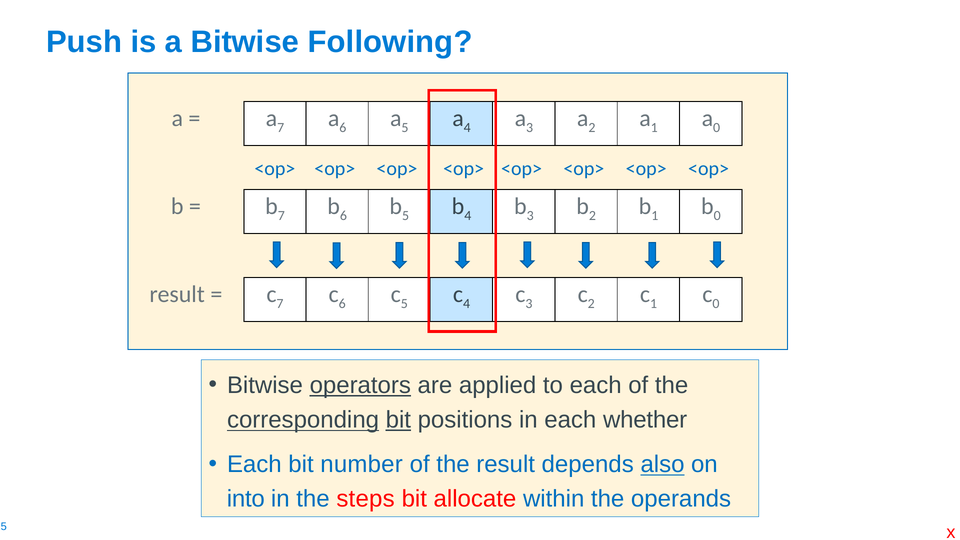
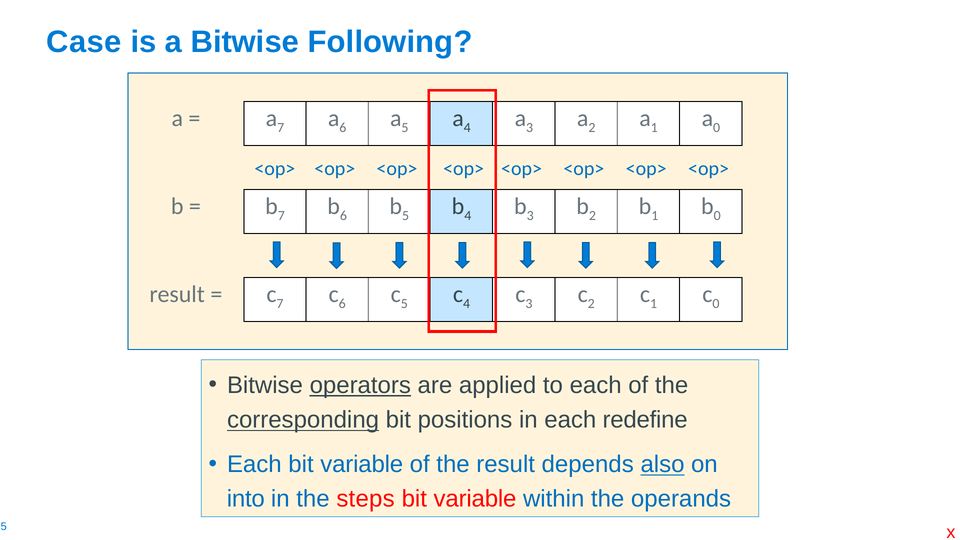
Push: Push -> Case (84, 42)
bit underline: present -> none (398, 420)
whether: whether -> redefine (645, 420)
Each bit number: number -> variable (362, 464)
allocate: allocate -> variable (475, 499)
